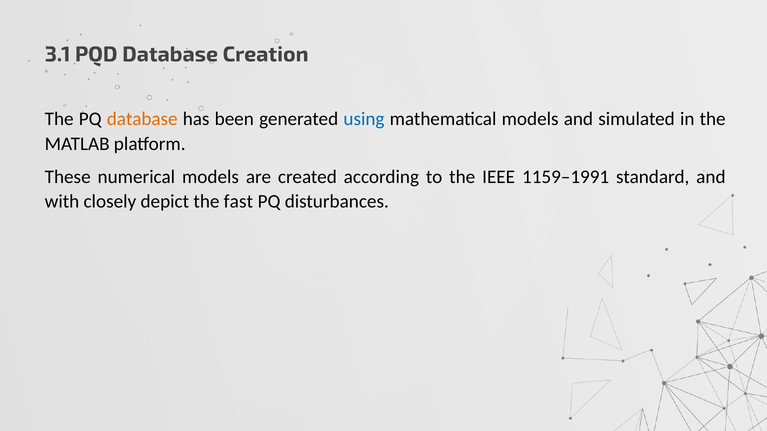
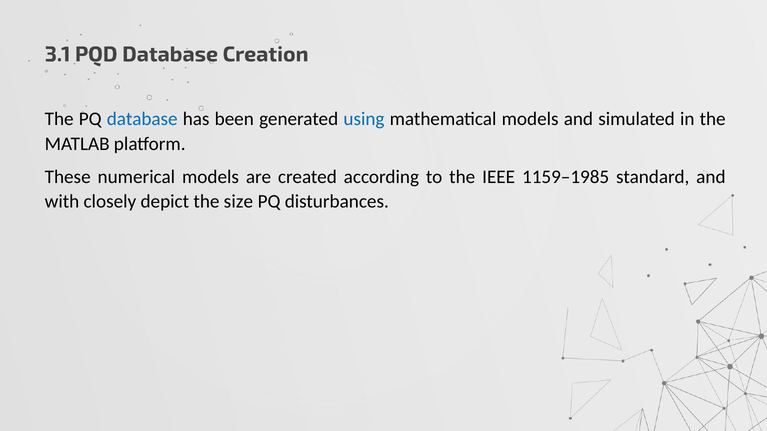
database colour: orange -> blue (142, 119)
1159–1991: 1159–1991 -> 1159–1985 (566, 177)
fast: fast -> size (238, 202)
